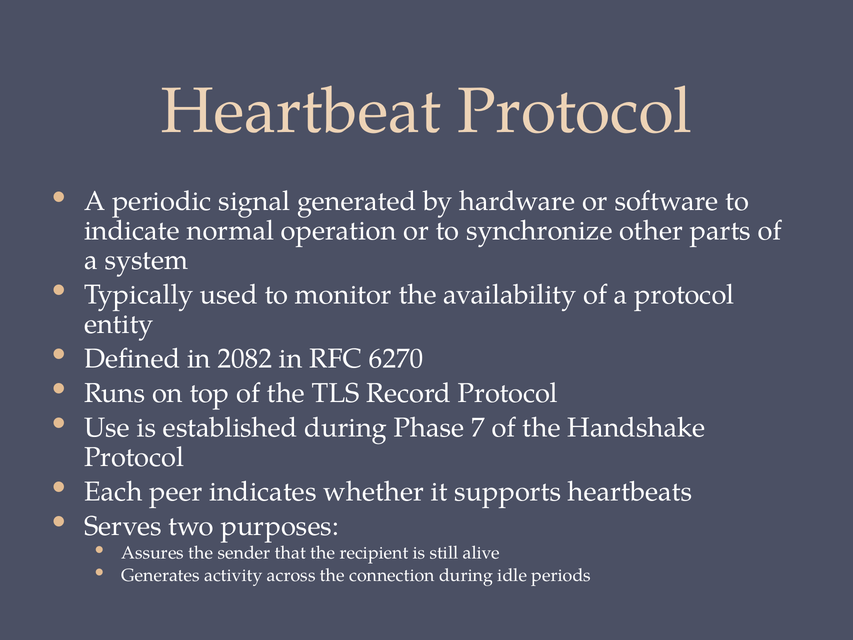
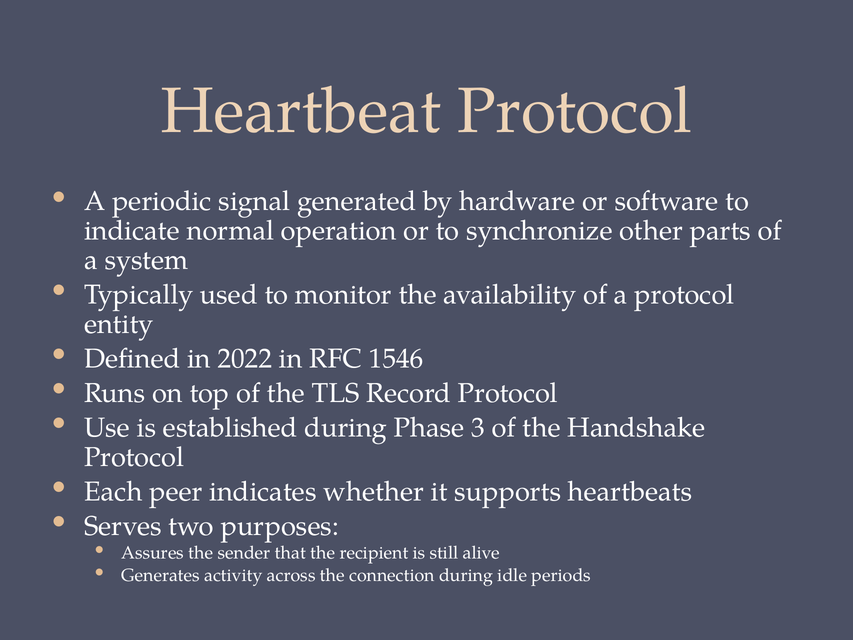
2082: 2082 -> 2022 (245, 359)
6270: 6270 -> 1546 (396, 359)
7: 7 -> 3 (478, 428)
